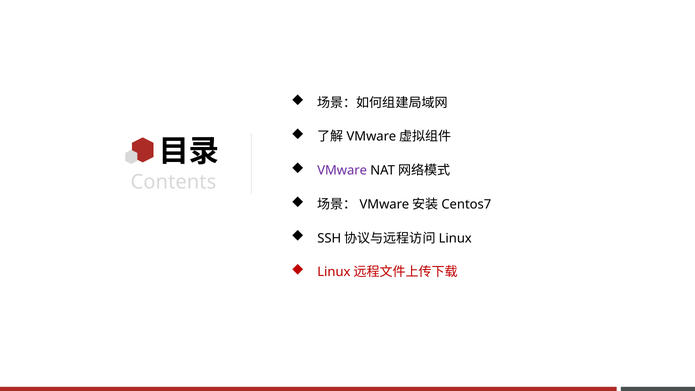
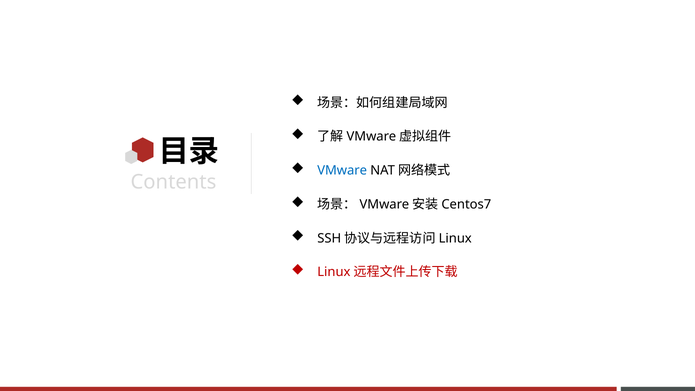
VMware colour: purple -> blue (342, 170)
